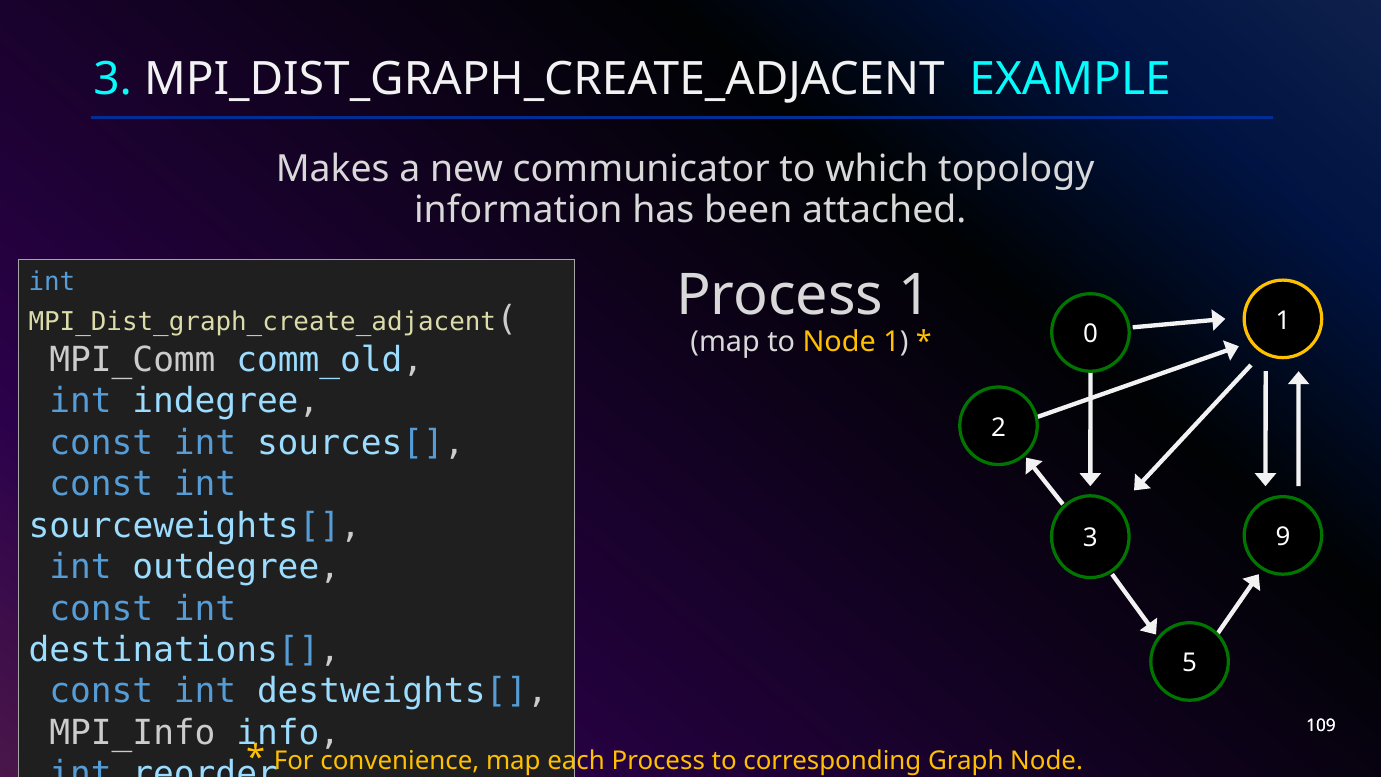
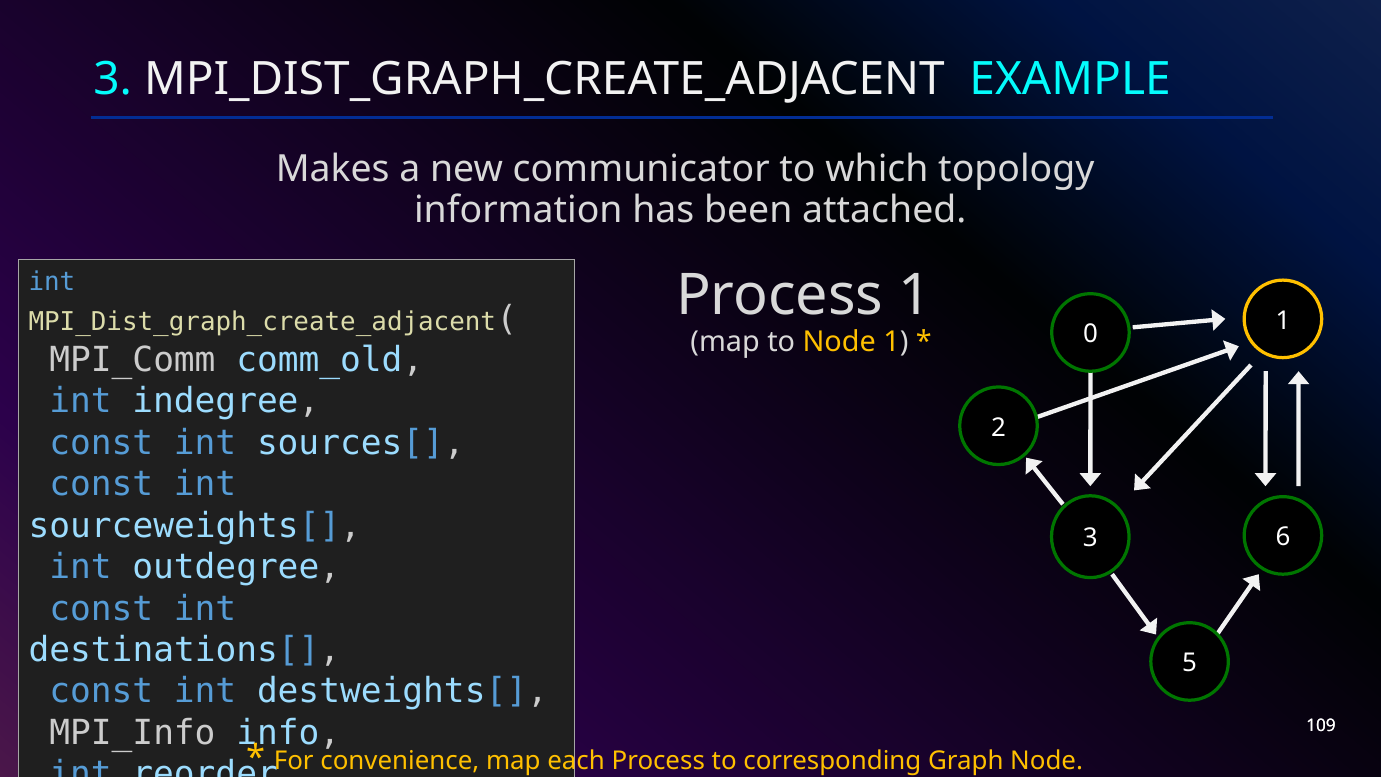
9: 9 -> 6 (1283, 537)
